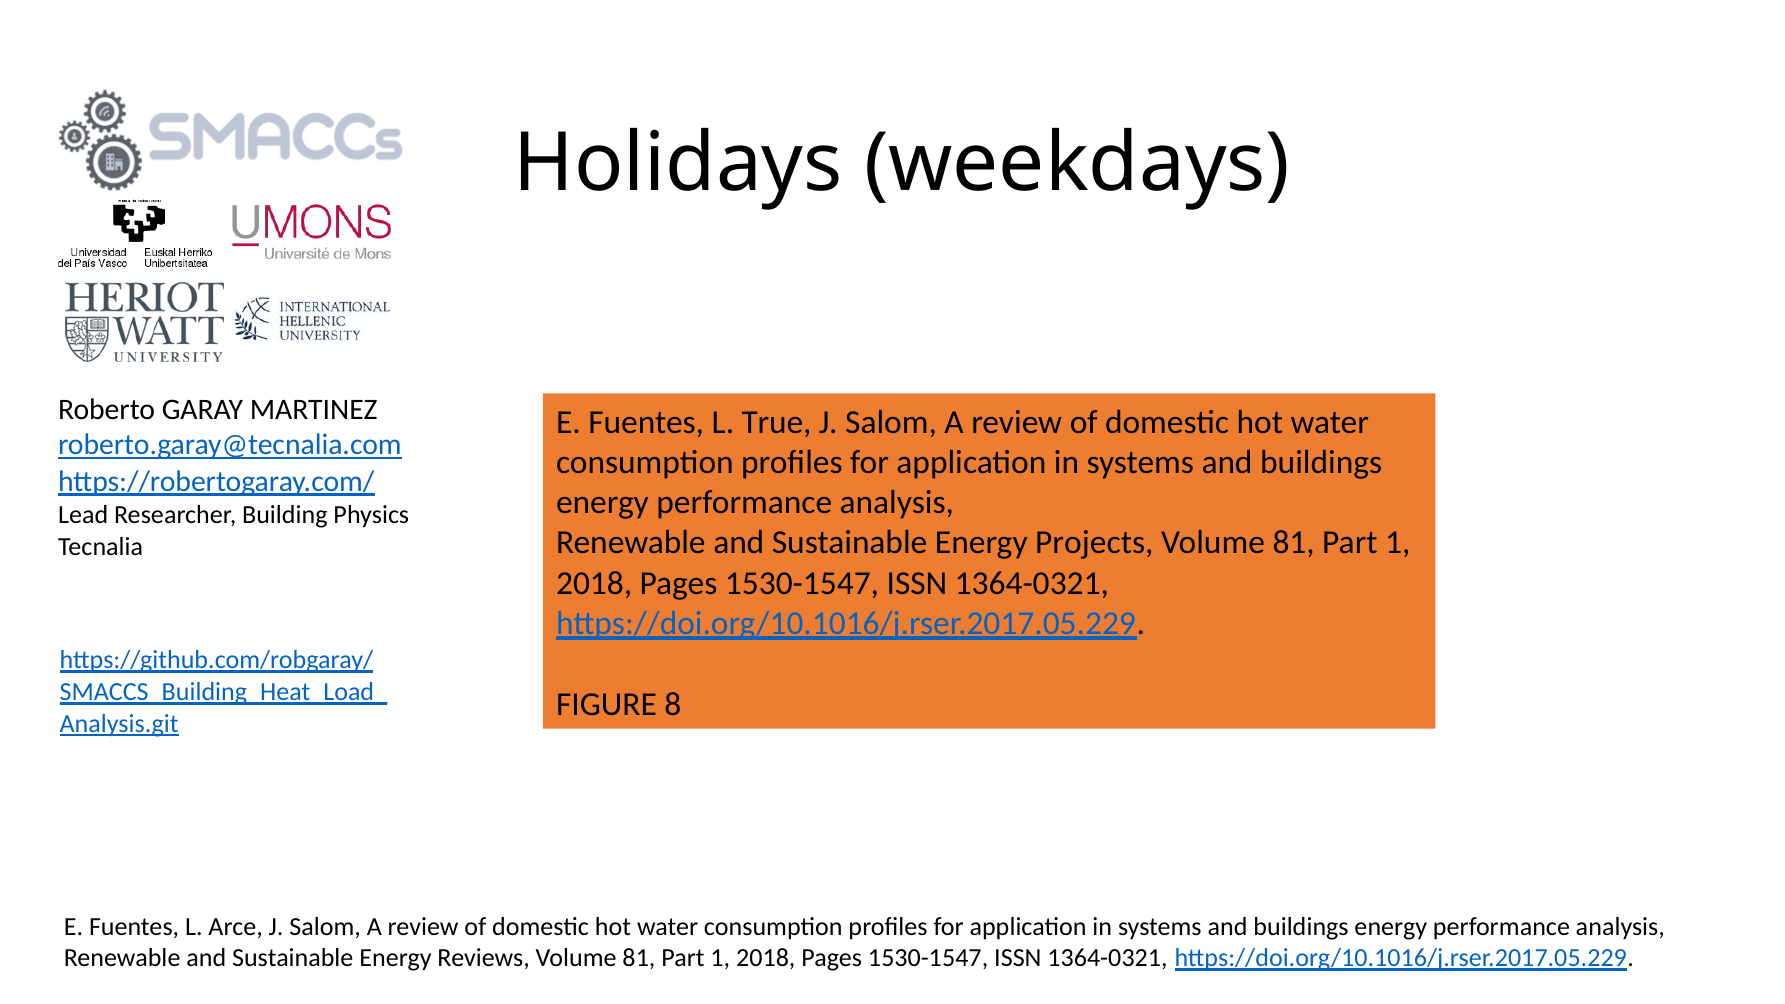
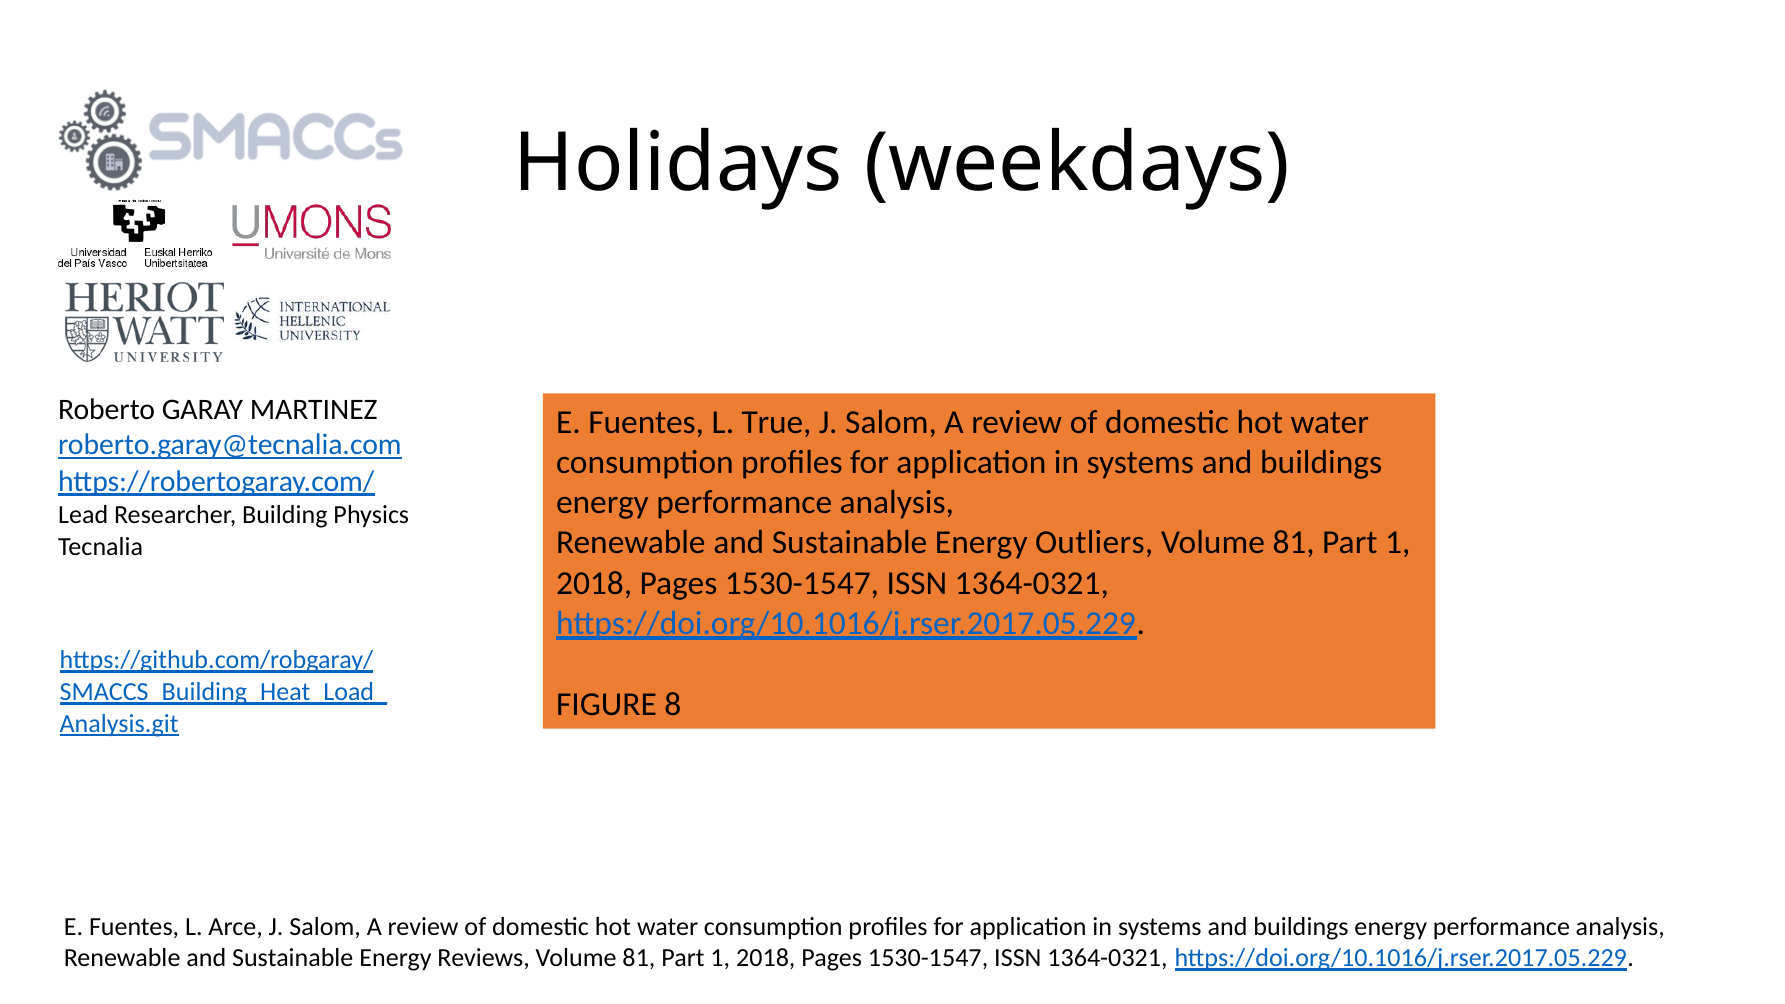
Projects: Projects -> Outliers (1094, 543)
